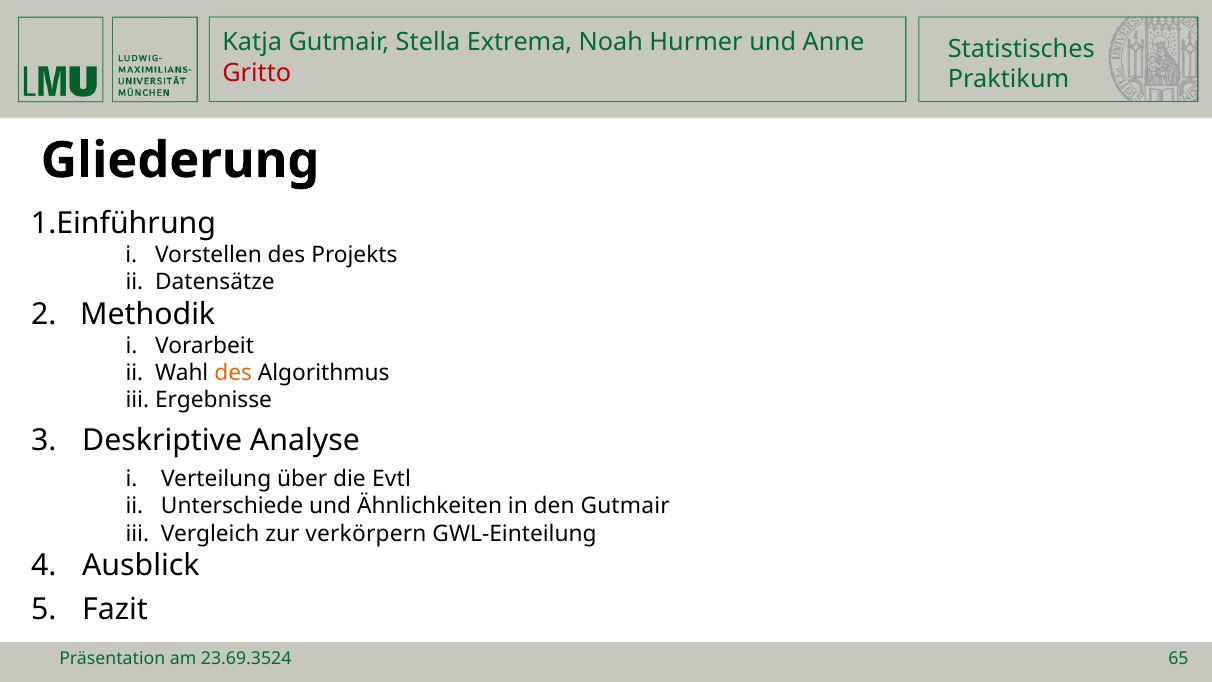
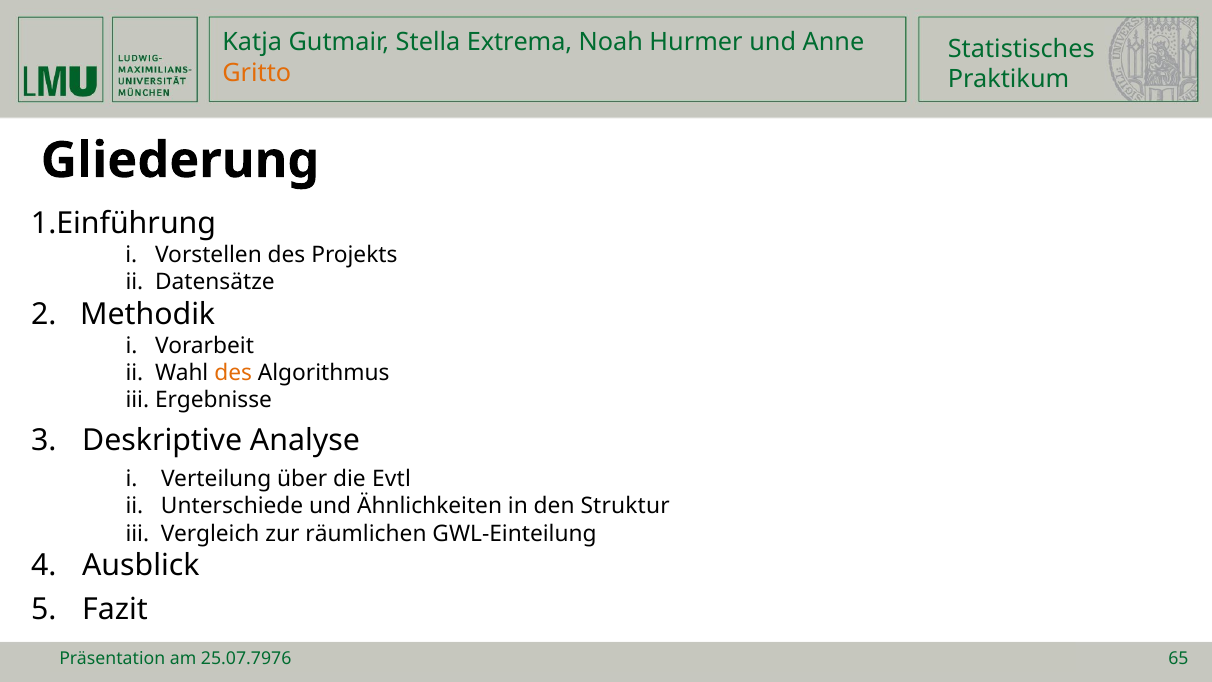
Gritto colour: red -> orange (257, 73)
den Gutmair: Gutmair -> Struktur (625, 506)
verkörpern: verkörpern -> räumlichen (366, 533)
23.69.3524: 23.69.3524 -> 25.07.7976 (246, 658)
